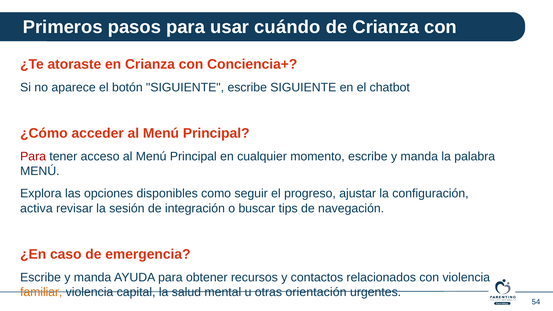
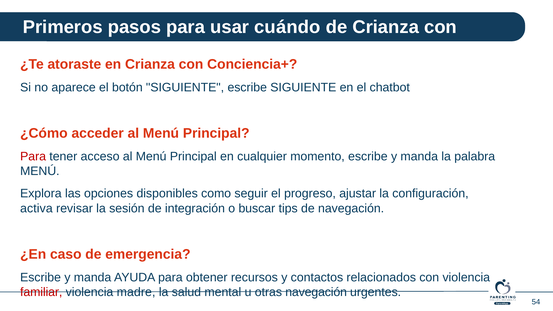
familiar colour: orange -> red (41, 292)
capital: capital -> madre (136, 292)
otras orientación: orientación -> navegación (316, 292)
